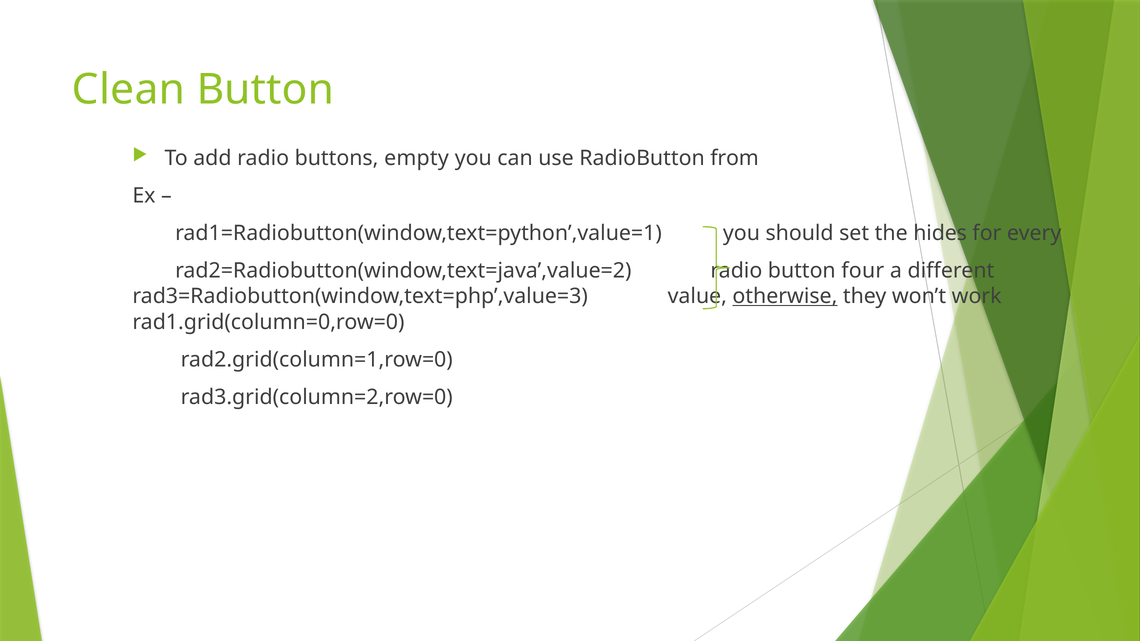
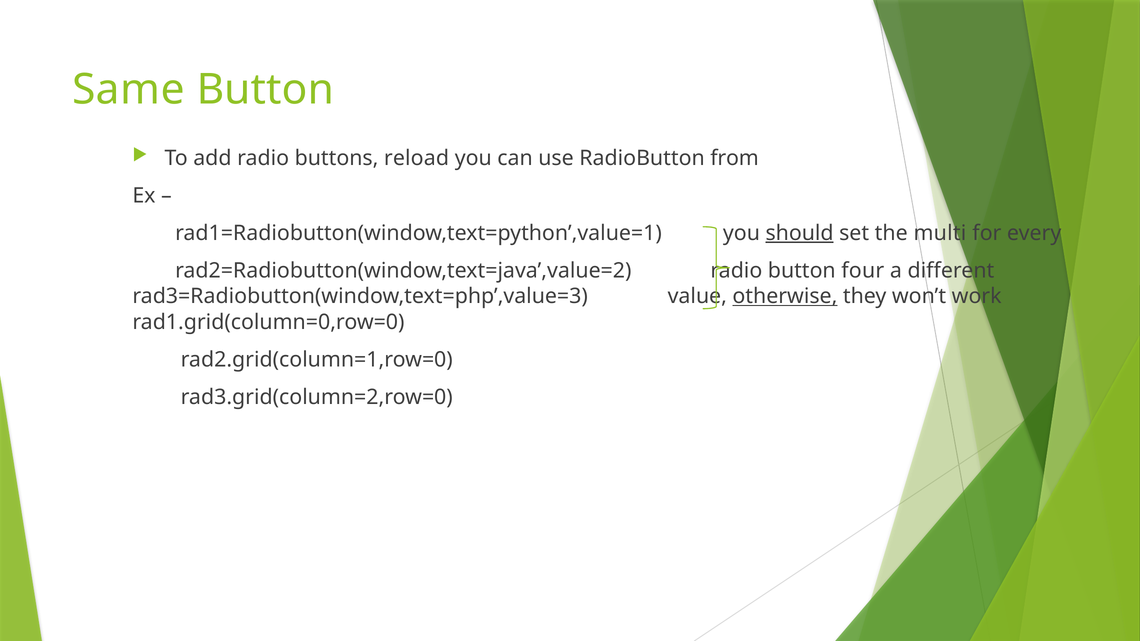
Clean: Clean -> Same (128, 90)
empty: empty -> reload (417, 158)
should underline: none -> present (800, 233)
hides: hides -> multi (940, 233)
